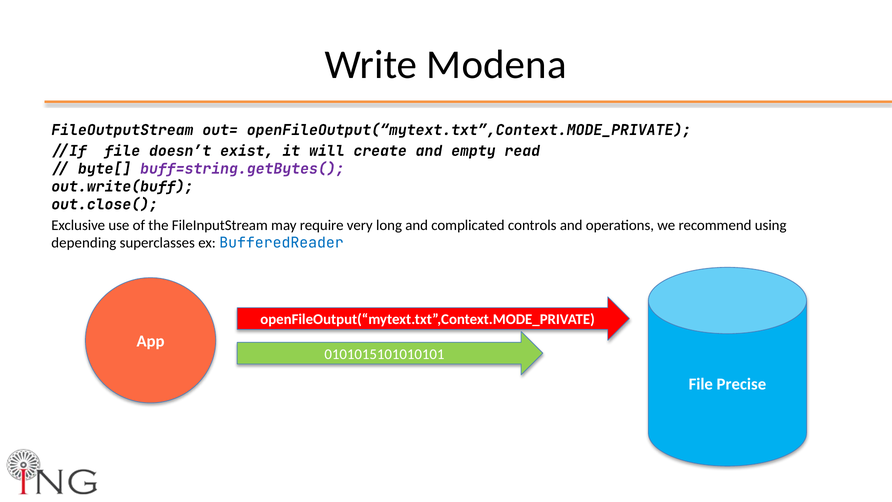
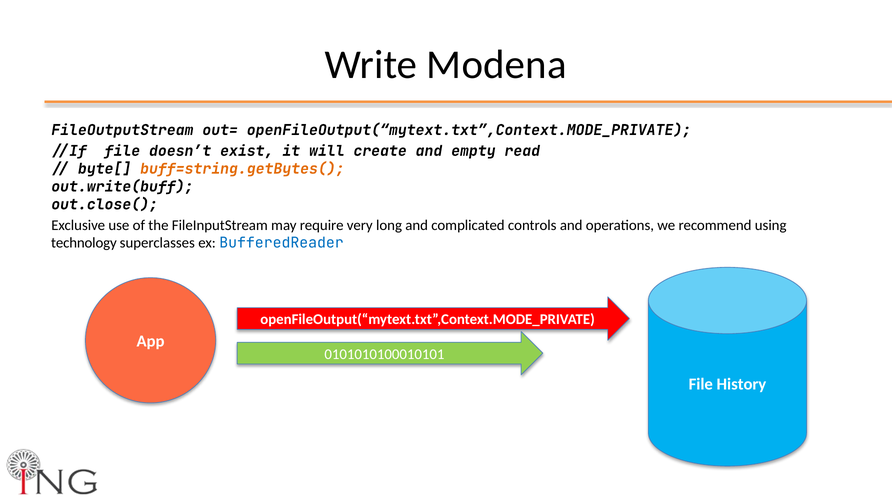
buff=string.getBytes( colour: purple -> orange (242, 169)
depending: depending -> technology (84, 243)
0101015101010101: 0101015101010101 -> 0101010100010101 (384, 354)
Precise: Precise -> History (741, 384)
